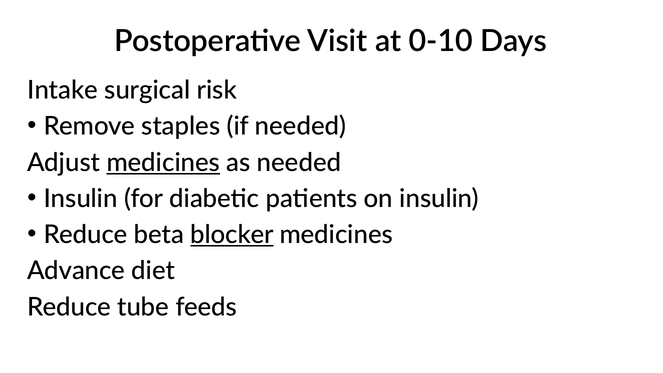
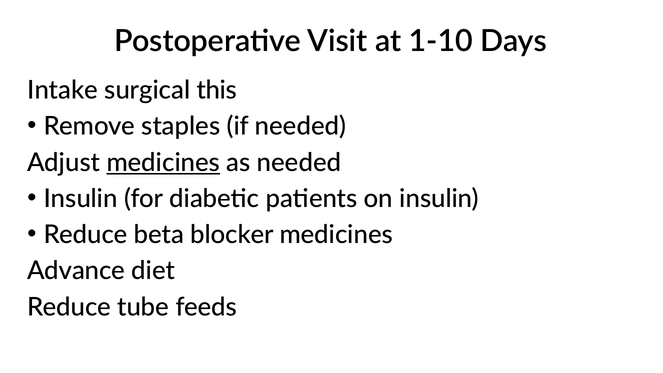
0-10: 0-10 -> 1-10 (441, 41)
risk: risk -> this (217, 90)
blocker underline: present -> none (232, 235)
